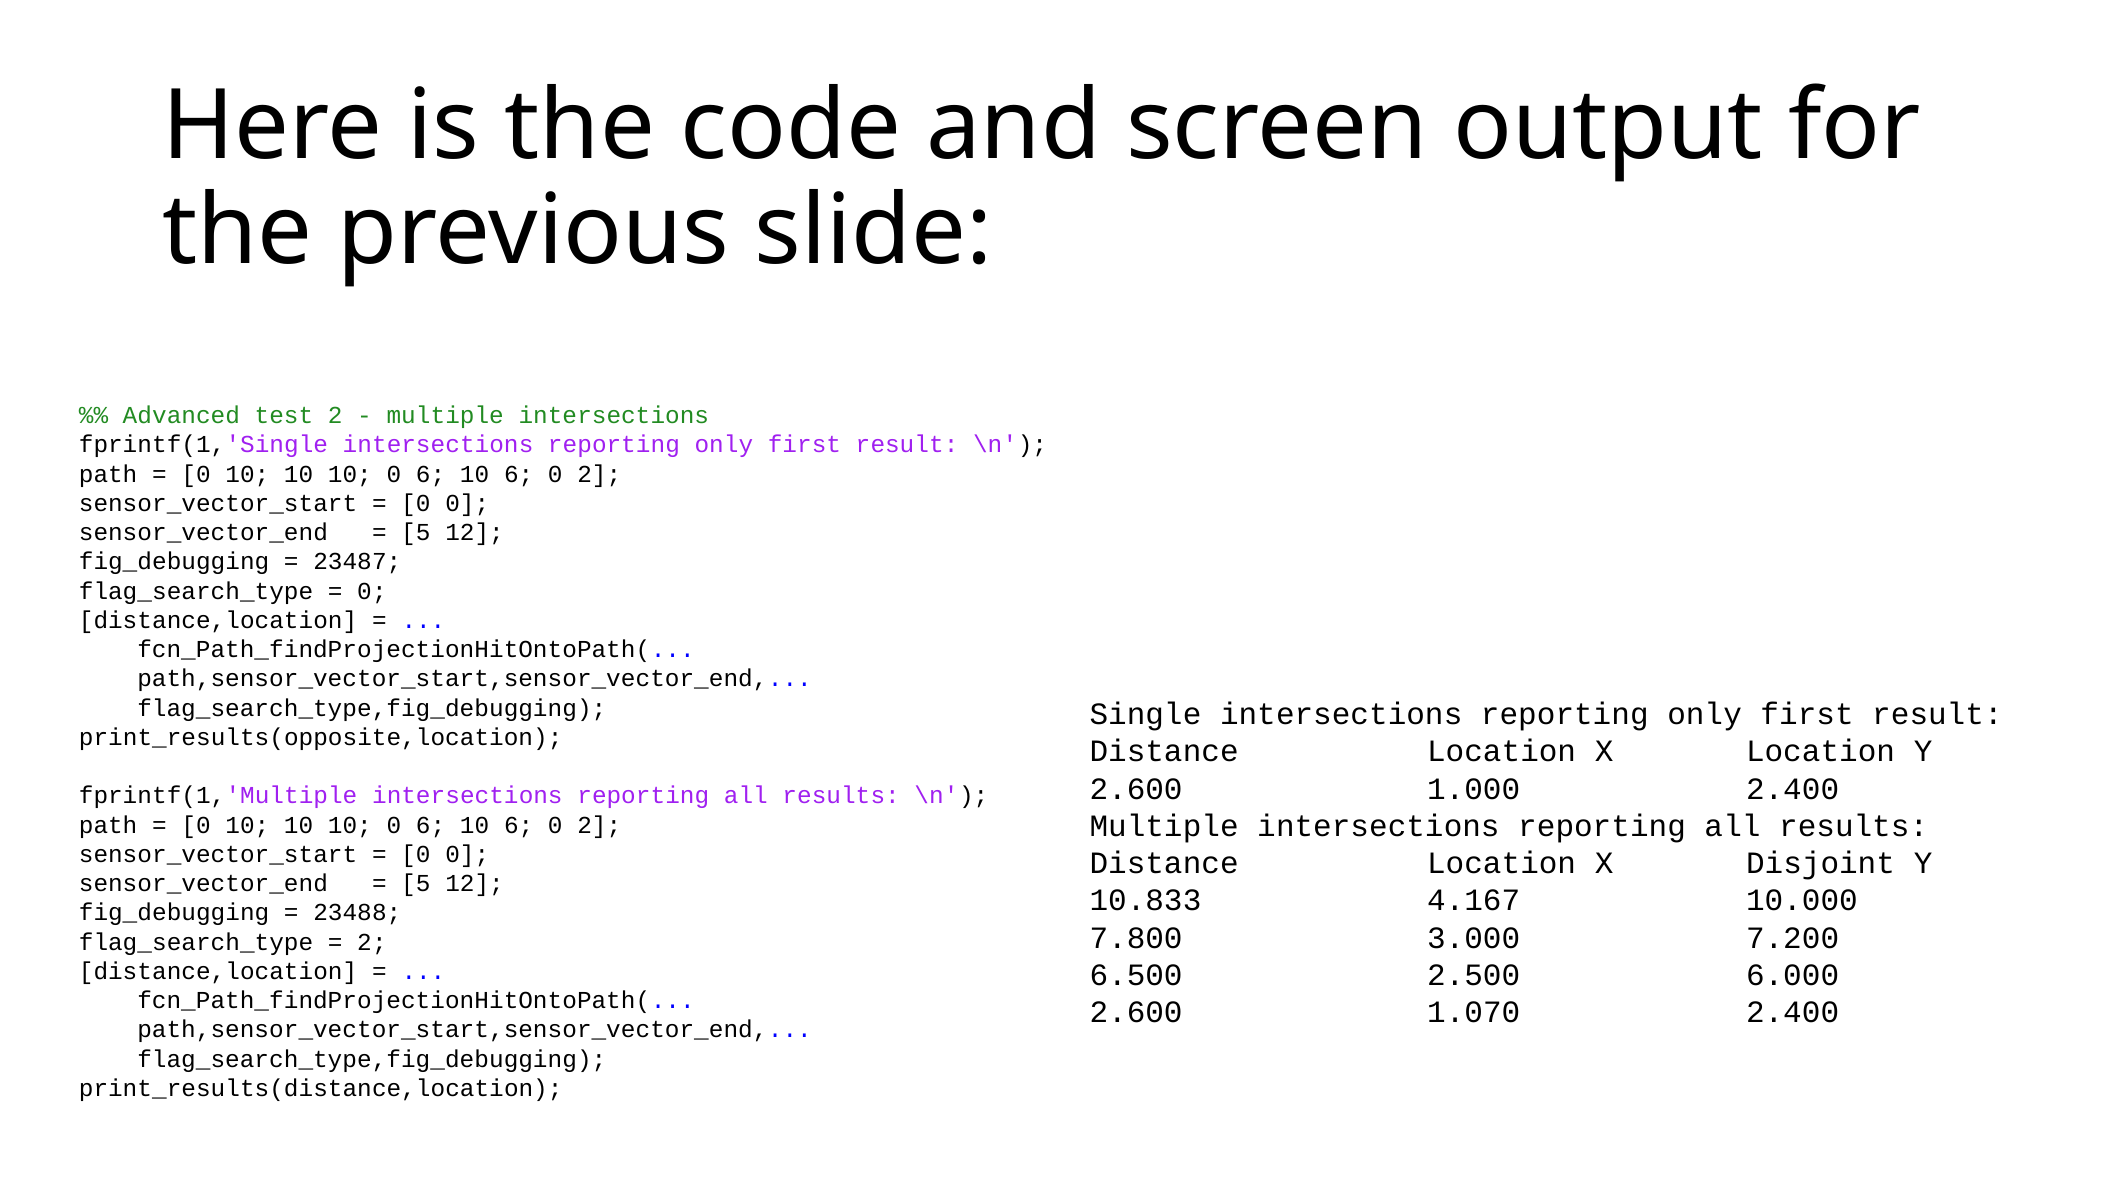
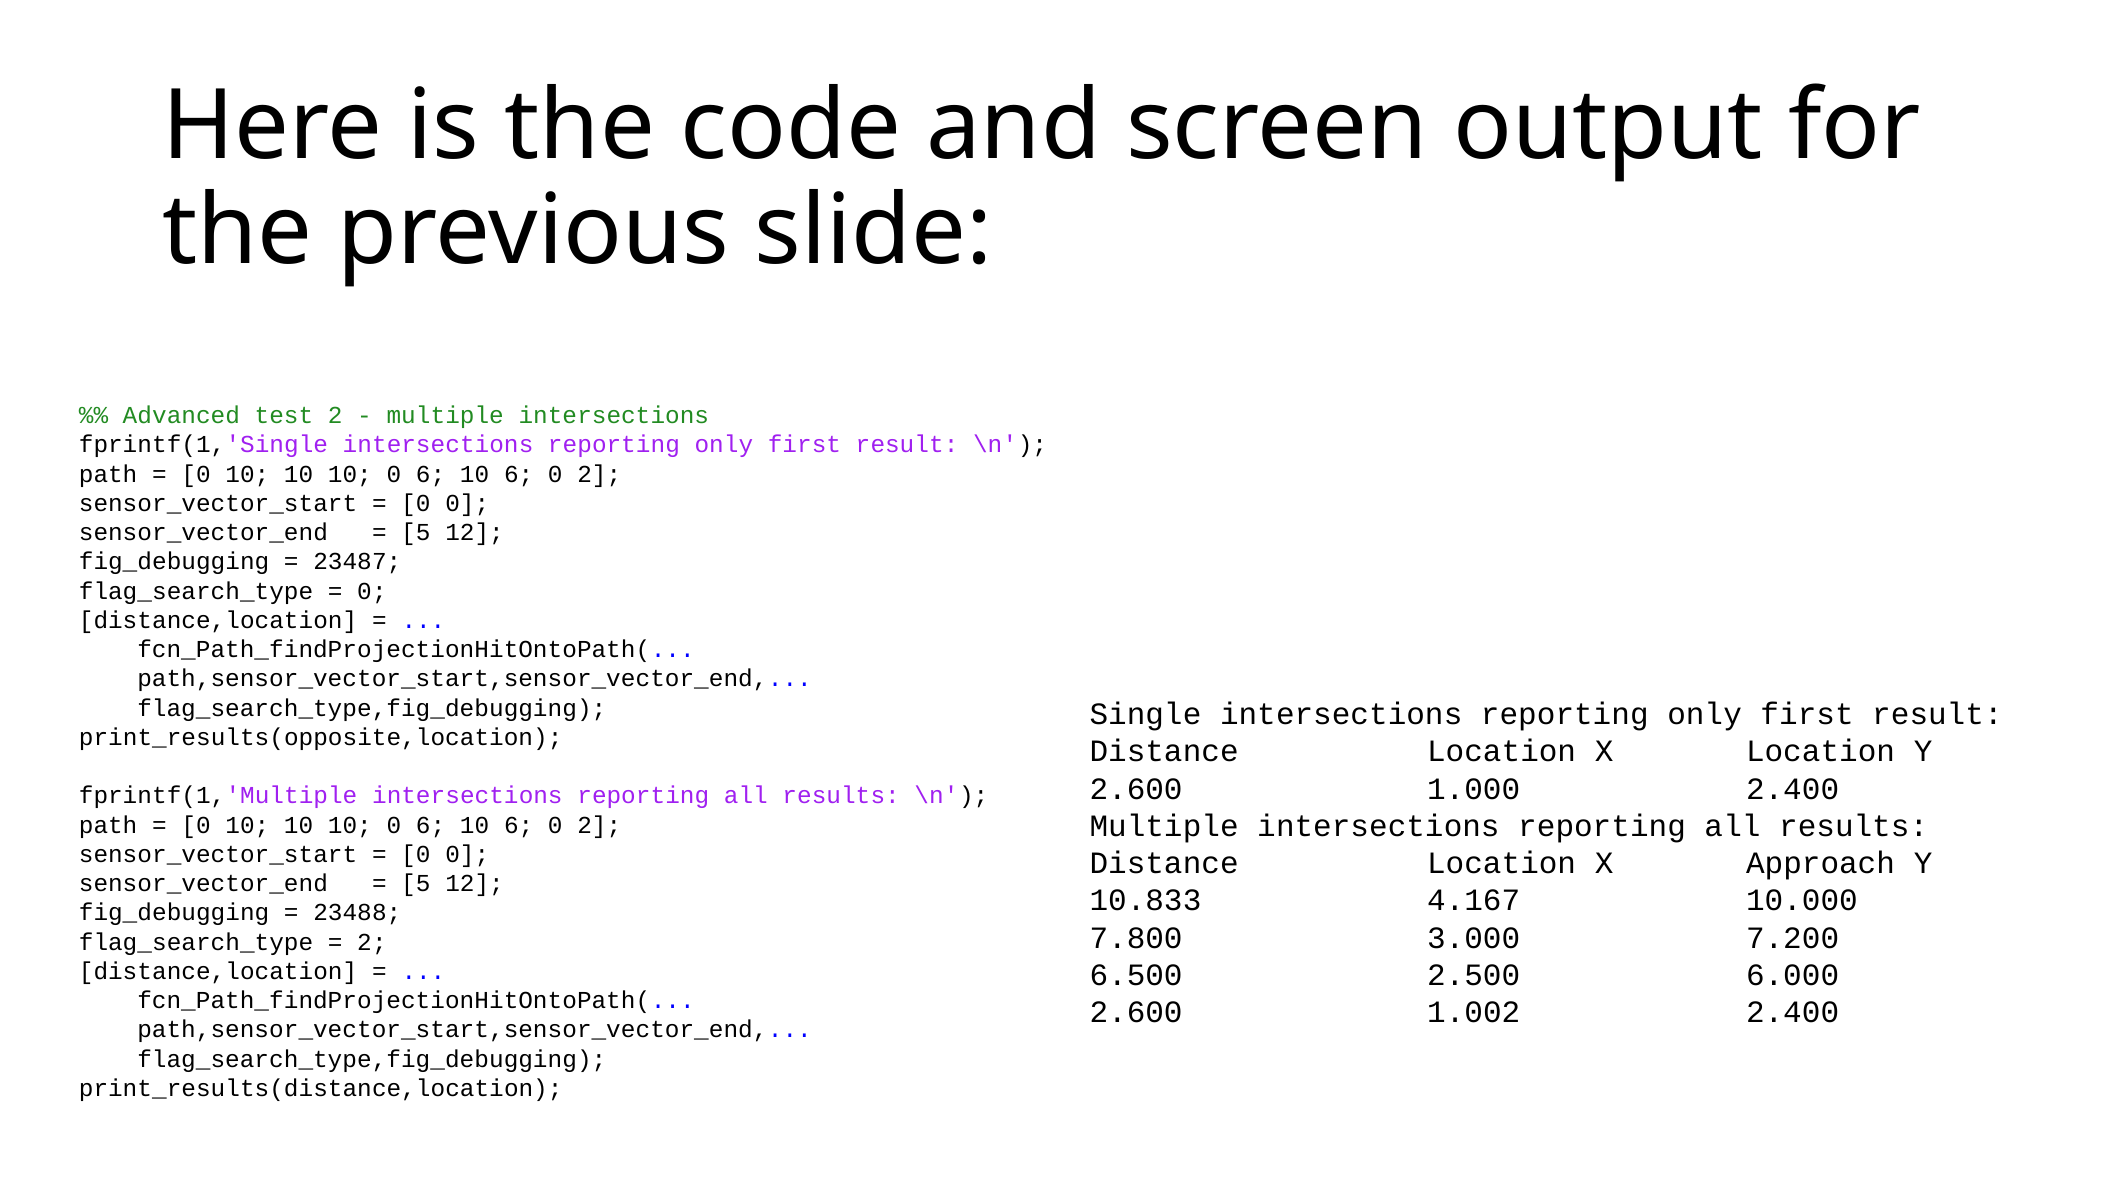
Disjoint: Disjoint -> Approach (1820, 863)
1.070: 1.070 -> 1.002 (1474, 1012)
